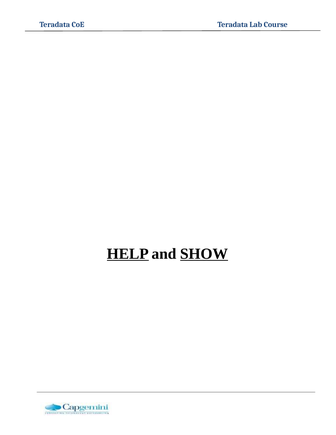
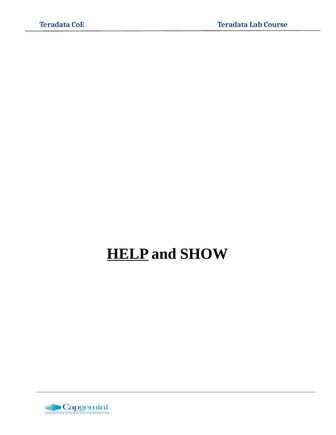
SHOW underline: present -> none (204, 254)
